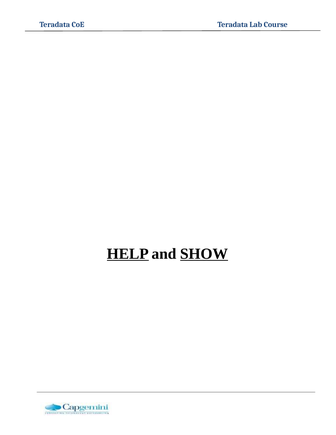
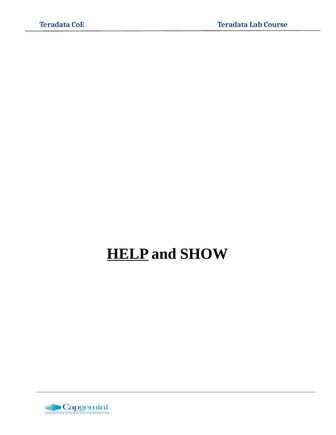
SHOW underline: present -> none (204, 254)
